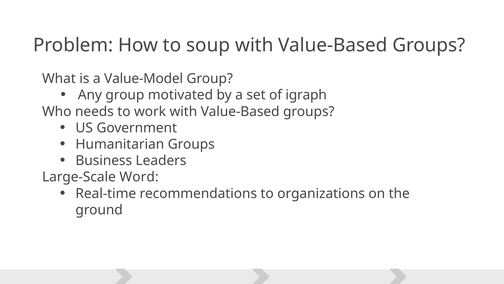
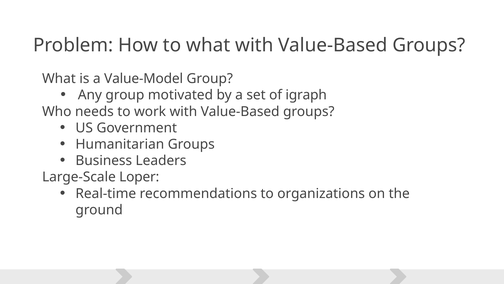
to soup: soup -> what (208, 45)
Word: Word -> Loper (139, 177)
